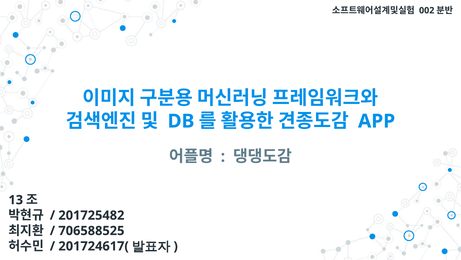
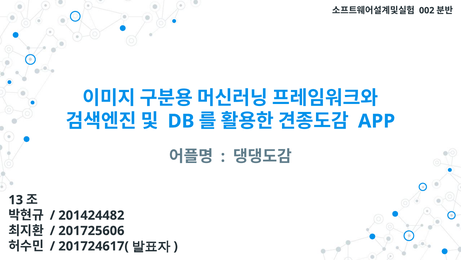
201725482: 201725482 -> 201424482 (91, 215)
706588525: 706588525 -> 201725606 (91, 230)
